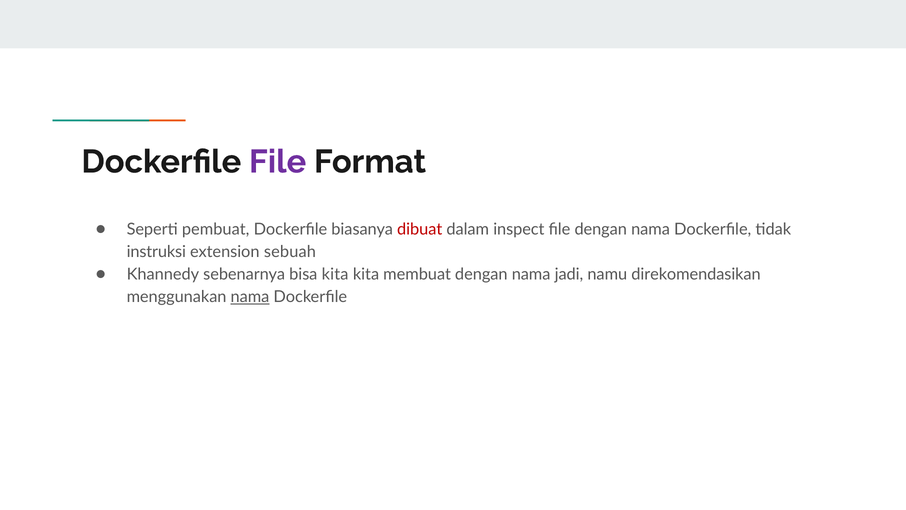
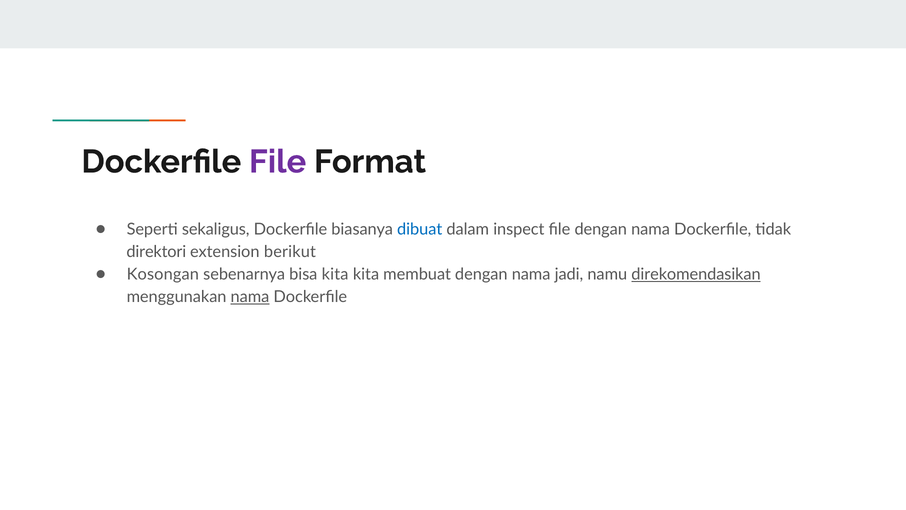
pembuat: pembuat -> sekaligus (216, 229)
dibuat colour: red -> blue (420, 229)
instruksi: instruksi -> direktori (156, 252)
sebuah: sebuah -> berikut (290, 252)
Khannedy: Khannedy -> Kosongan (163, 274)
direkomendasikan underline: none -> present (696, 274)
